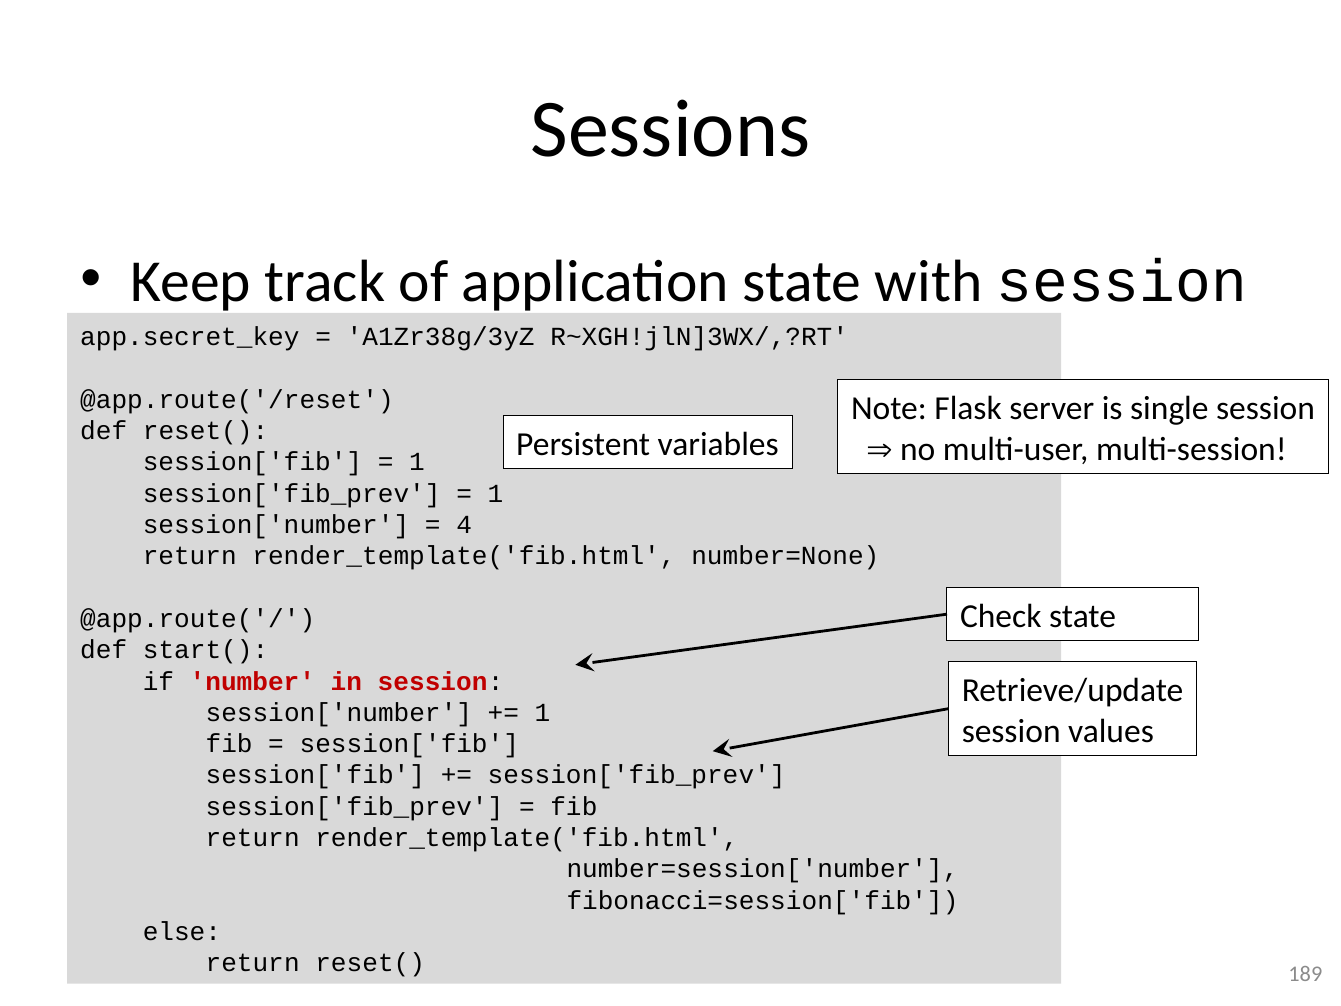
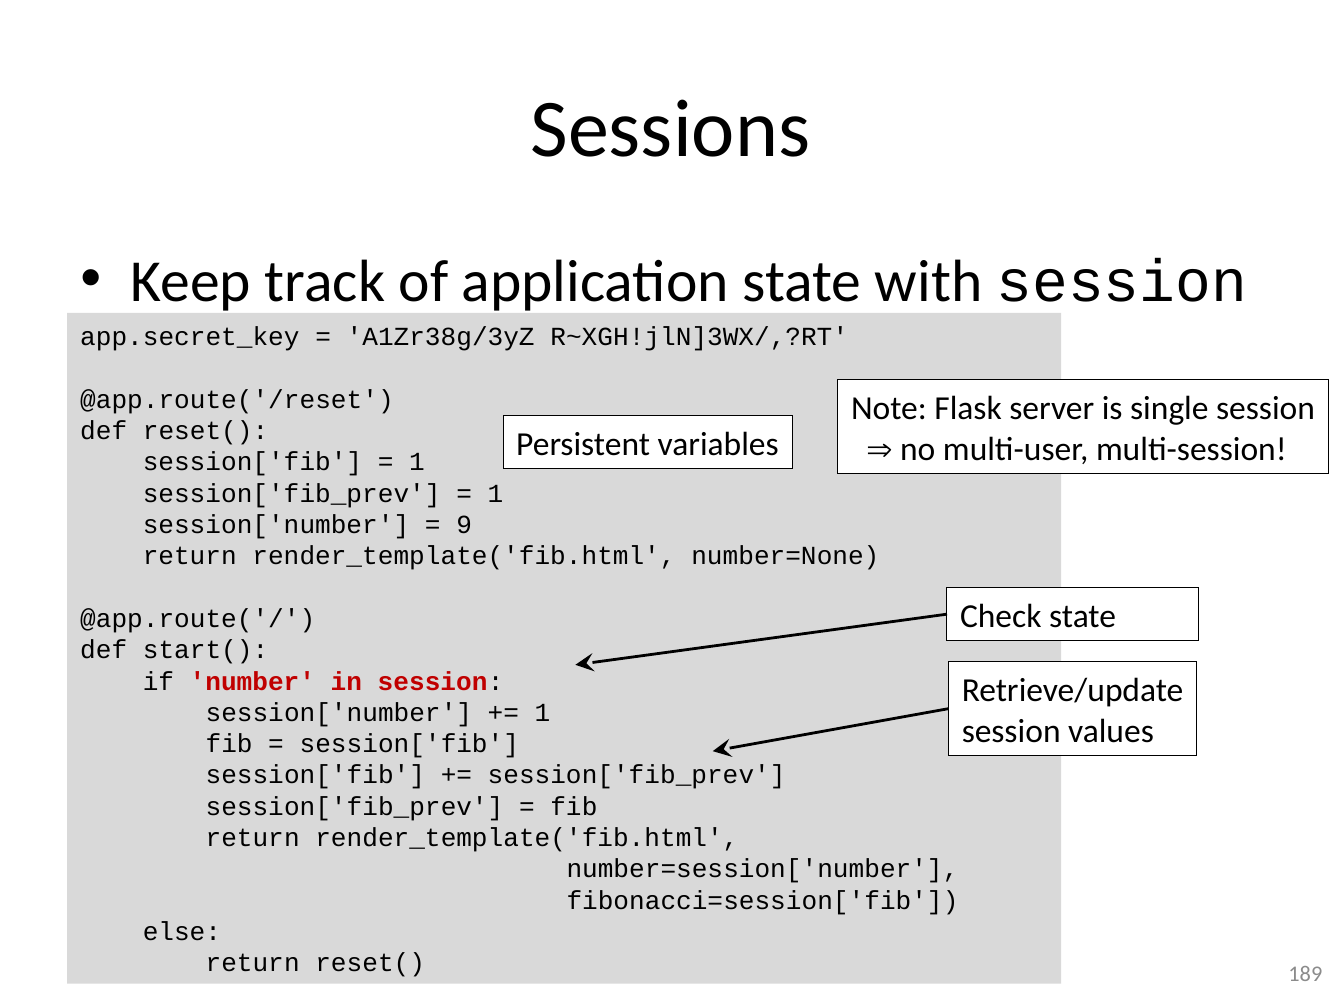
4: 4 -> 9 (464, 525)
